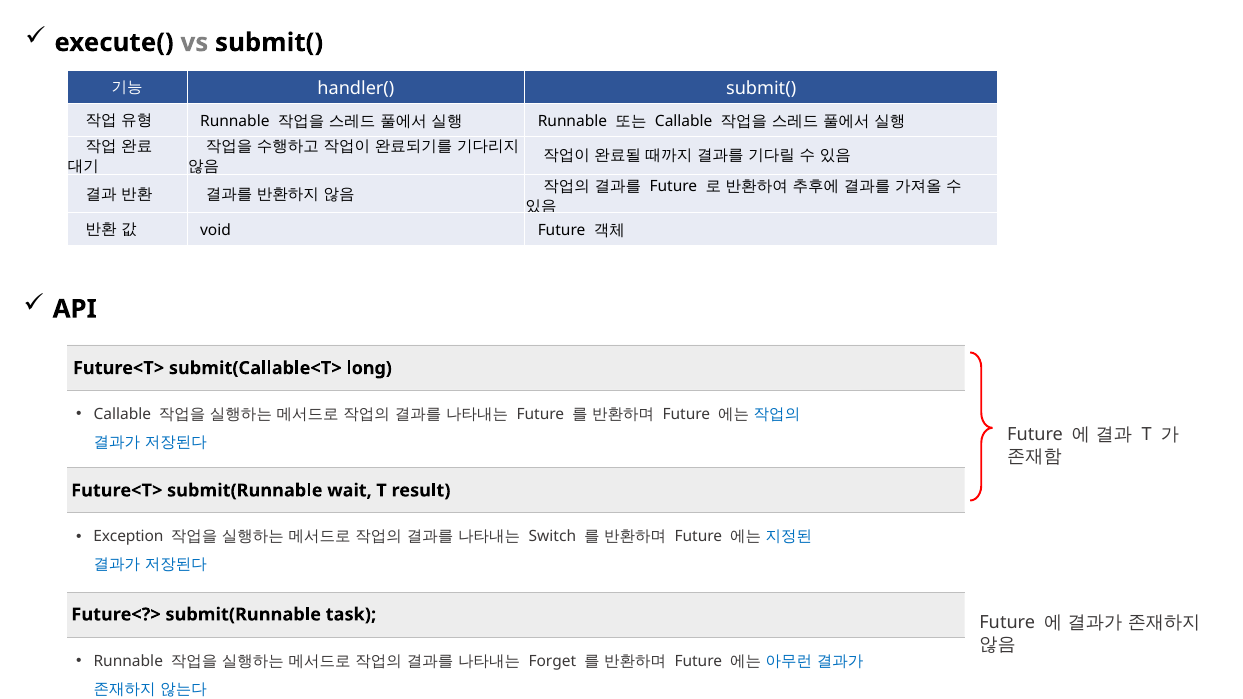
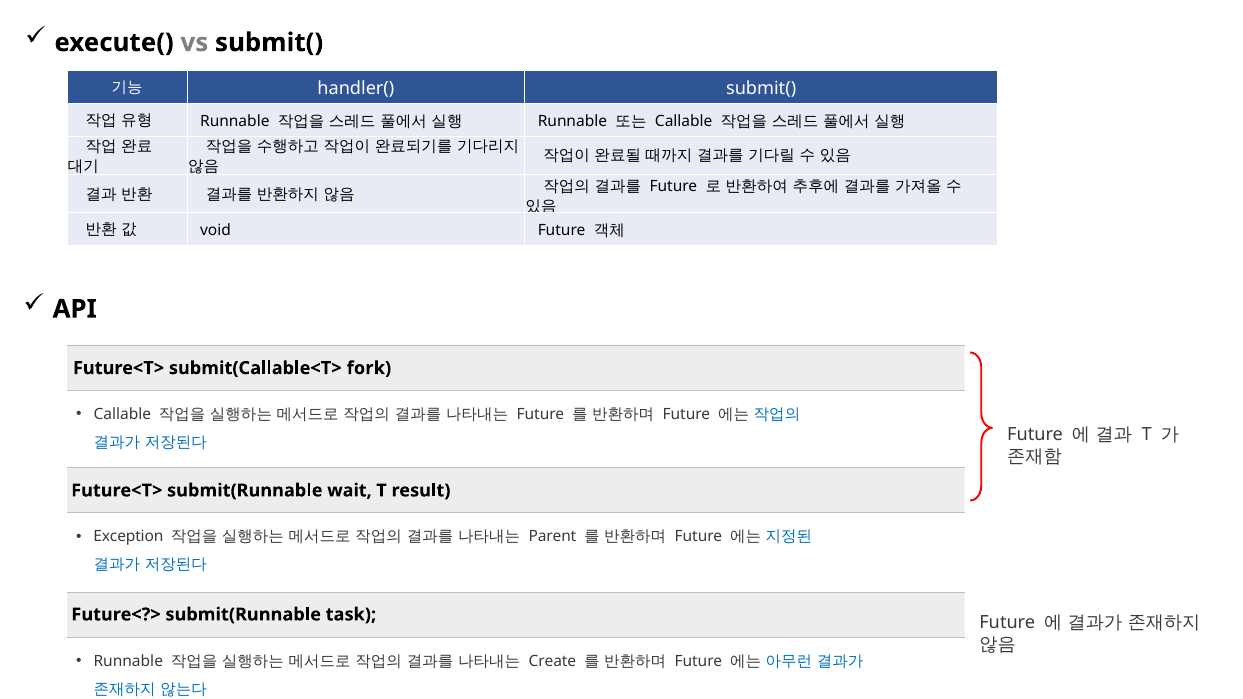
long: long -> fork (369, 368)
Switch: Switch -> Parent (553, 537)
Forget: Forget -> Create (552, 662)
